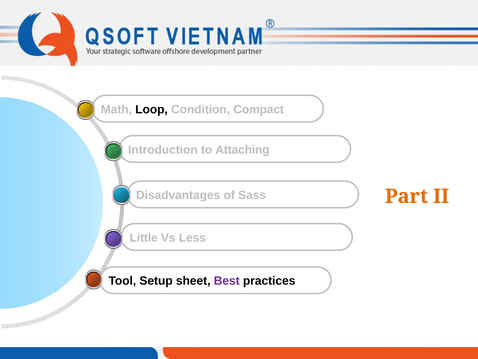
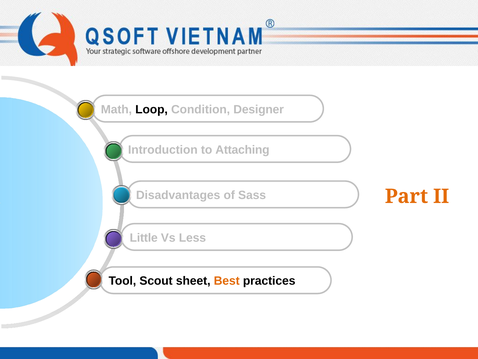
Compact: Compact -> Designer (259, 109)
Setup: Setup -> Scout (156, 281)
Best colour: purple -> orange (227, 281)
